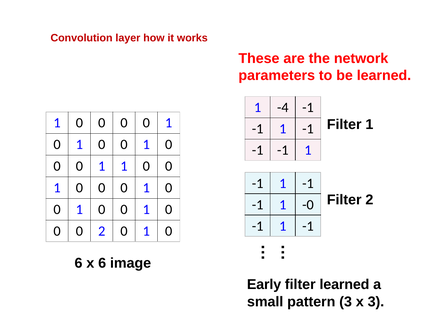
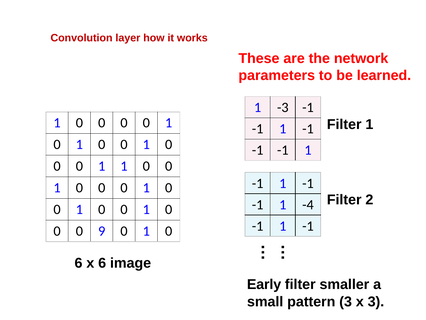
-4: -4 -> -3 (283, 107)
-0: -0 -> -4 (308, 204)
0 2: 2 -> 9 (102, 231)
filter learned: learned -> smaller (344, 284)
